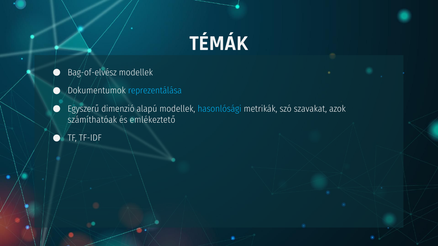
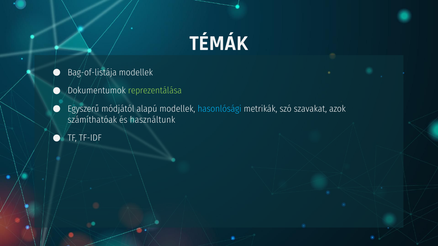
Bag-of-elvész: Bag-of-elvész -> Bag-of-listája (92, 73)
reprezentálása colour: light blue -> light green (155, 91)
dimenzió: dimenzió -> módjától (118, 109)
emlékeztető: emlékeztető -> használtunk (153, 120)
